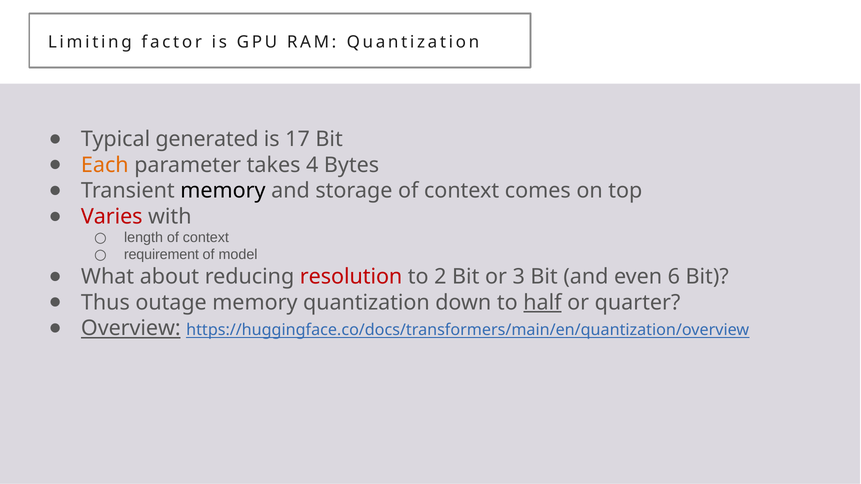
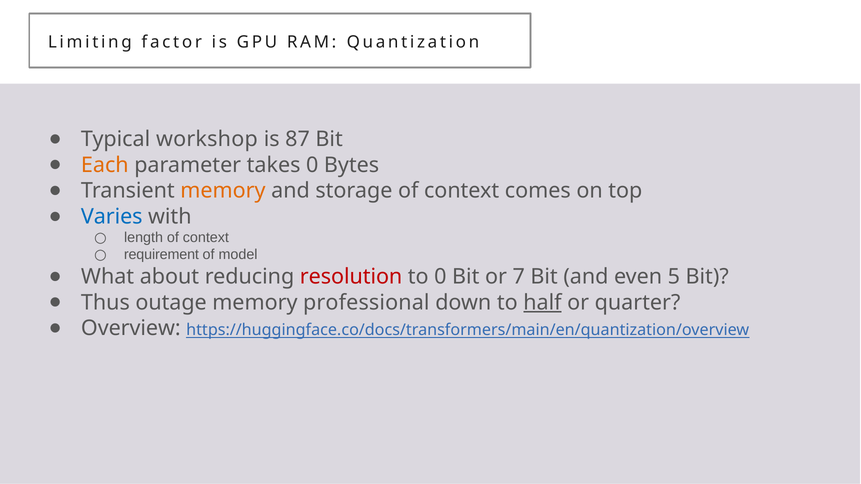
generated: generated -> workshop (207, 139)
17: 17 -> 87 (298, 139)
takes 4: 4 -> 0 (312, 165)
memory colour: black -> orange (223, 191)
Varies colour: red -> blue (112, 217)
to 2: 2 -> 0 (440, 277)
3: 3 -> 7 (519, 277)
6: 6 -> 5 (674, 277)
memory quantization: quantization -> professional (366, 303)
Overview underline: present -> none (131, 329)
